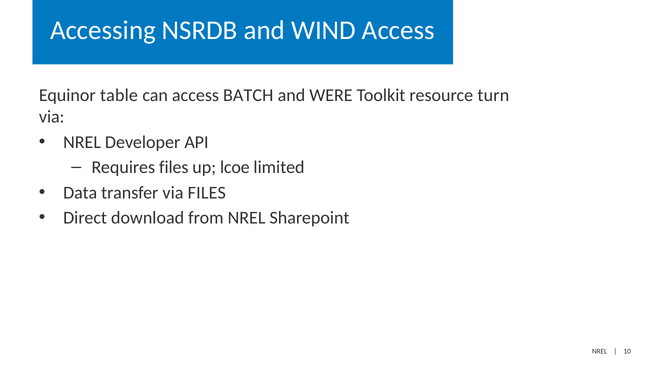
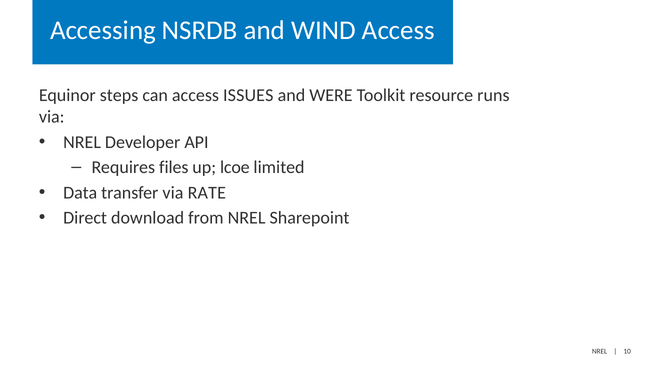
table: table -> steps (119, 95)
BATCH: BATCH -> ISSUES (248, 95)
turn: turn -> runs (493, 95)
via FILES: FILES -> RATE (207, 192)
